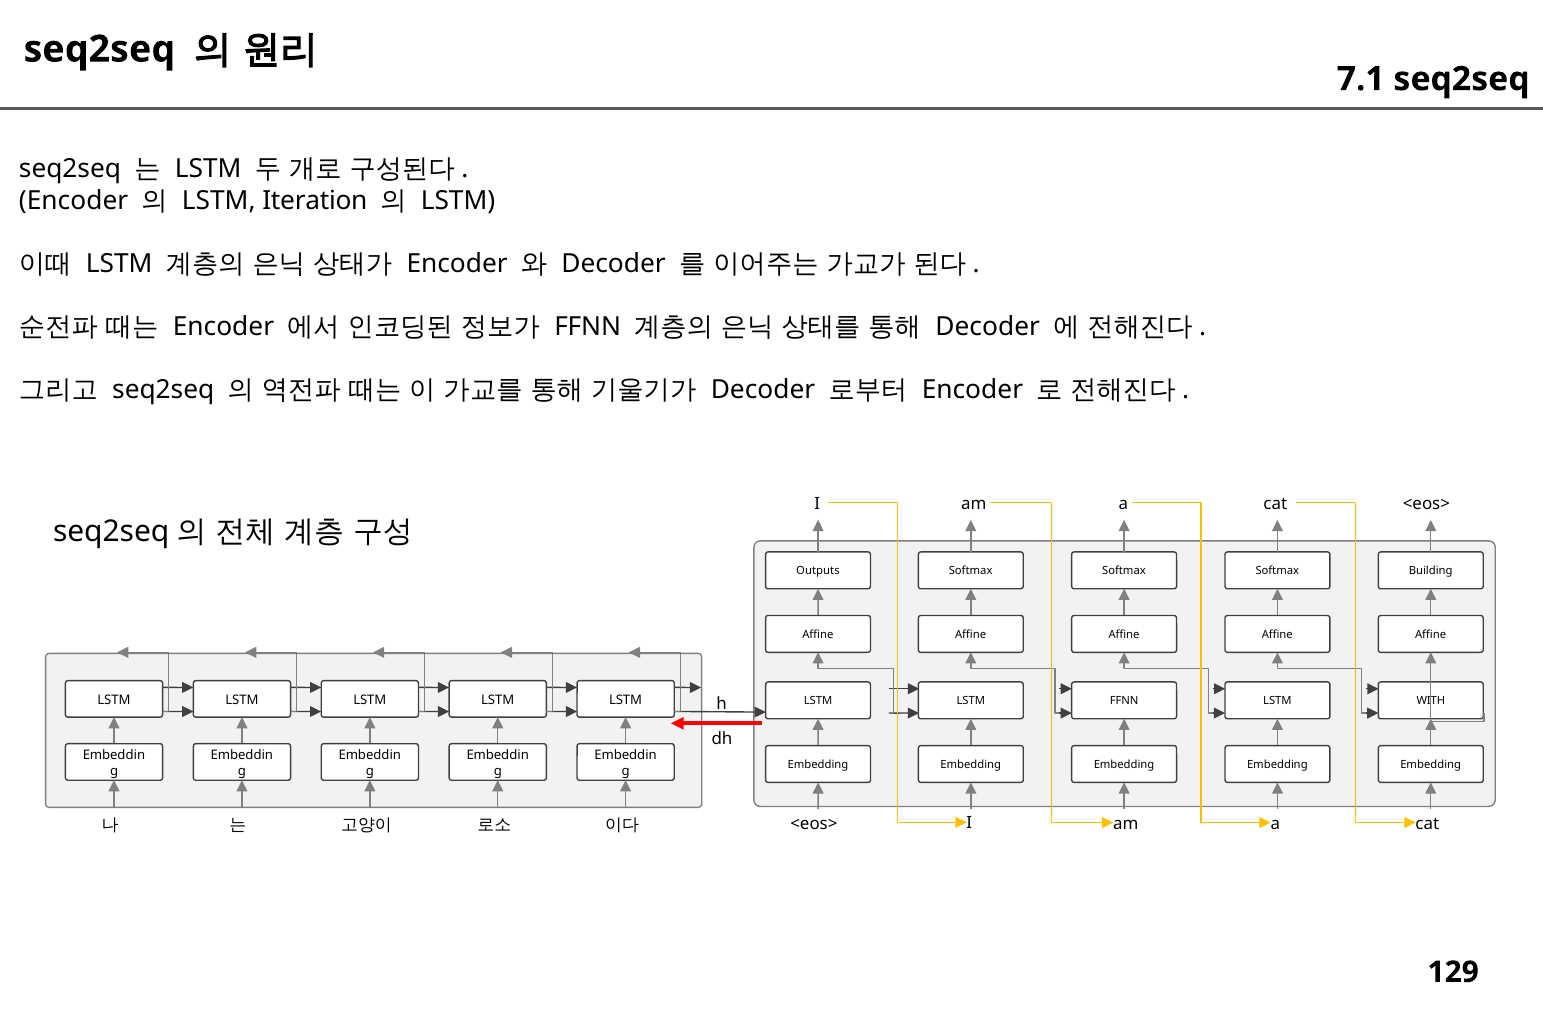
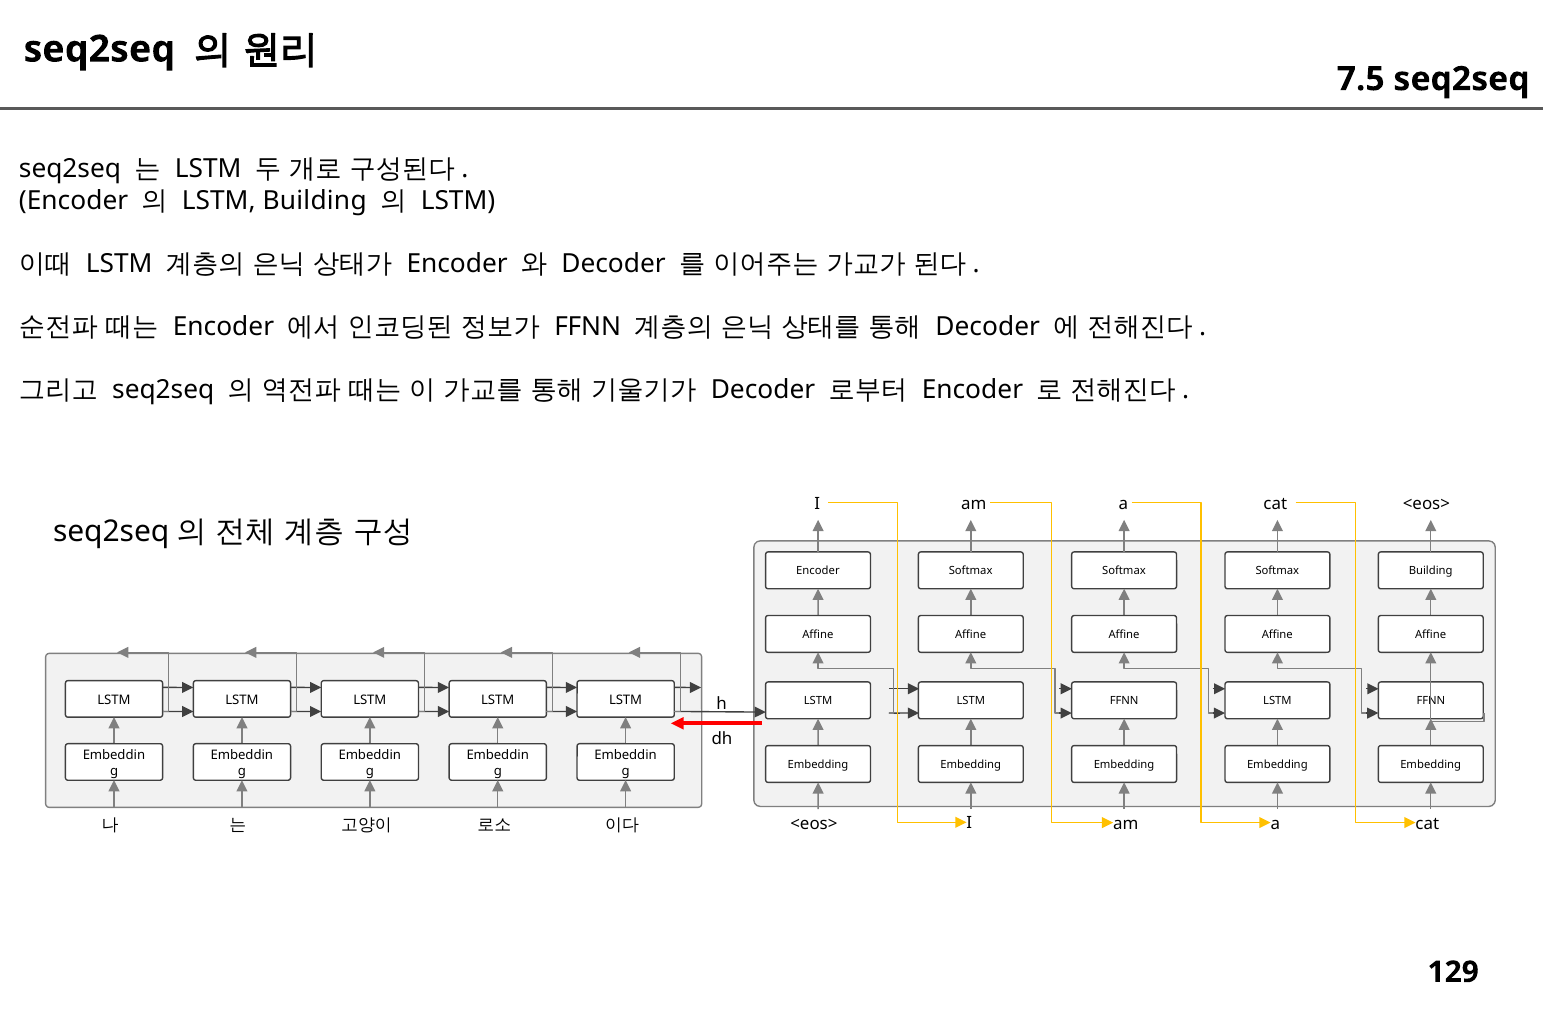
7.1: 7.1 -> 7.5 (1361, 79)
LSTM Iteration: Iteration -> Building (315, 201)
Outputs: Outputs -> Encoder (818, 571)
WITH: WITH -> FFNN (1431, 701)
